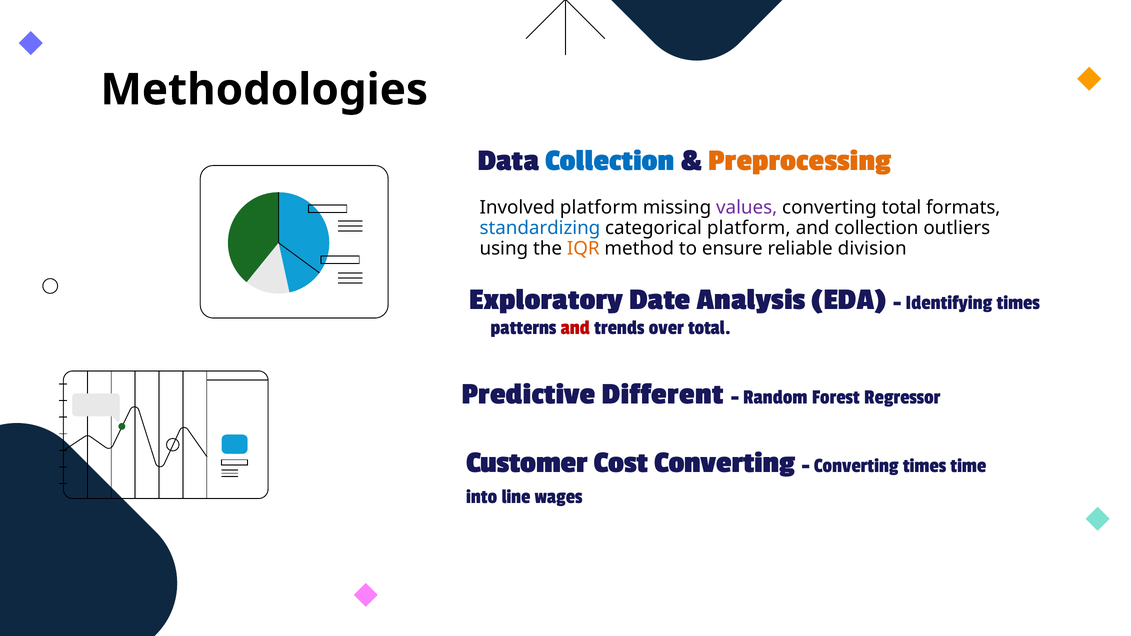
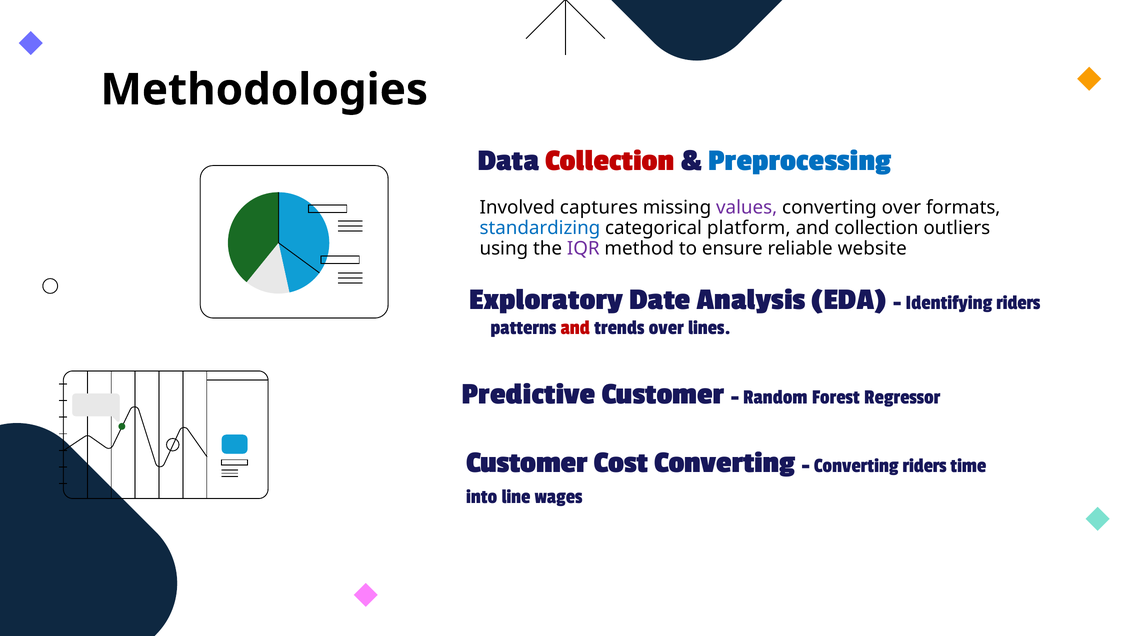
Collection colour: blue -> red (610, 160)
Preprocessing colour: orange -> blue (800, 160)
Involved platform: platform -> captures (599, 208)
converting total: total -> over (901, 208)
IQR colour: orange -> purple (583, 248)
division: division -> website (872, 248)
Identifying times: times -> riders (1018, 302)
over total: total -> lines (709, 328)
Predictive Different: Different -> Customer (663, 394)
Converting times: times -> riders (925, 465)
